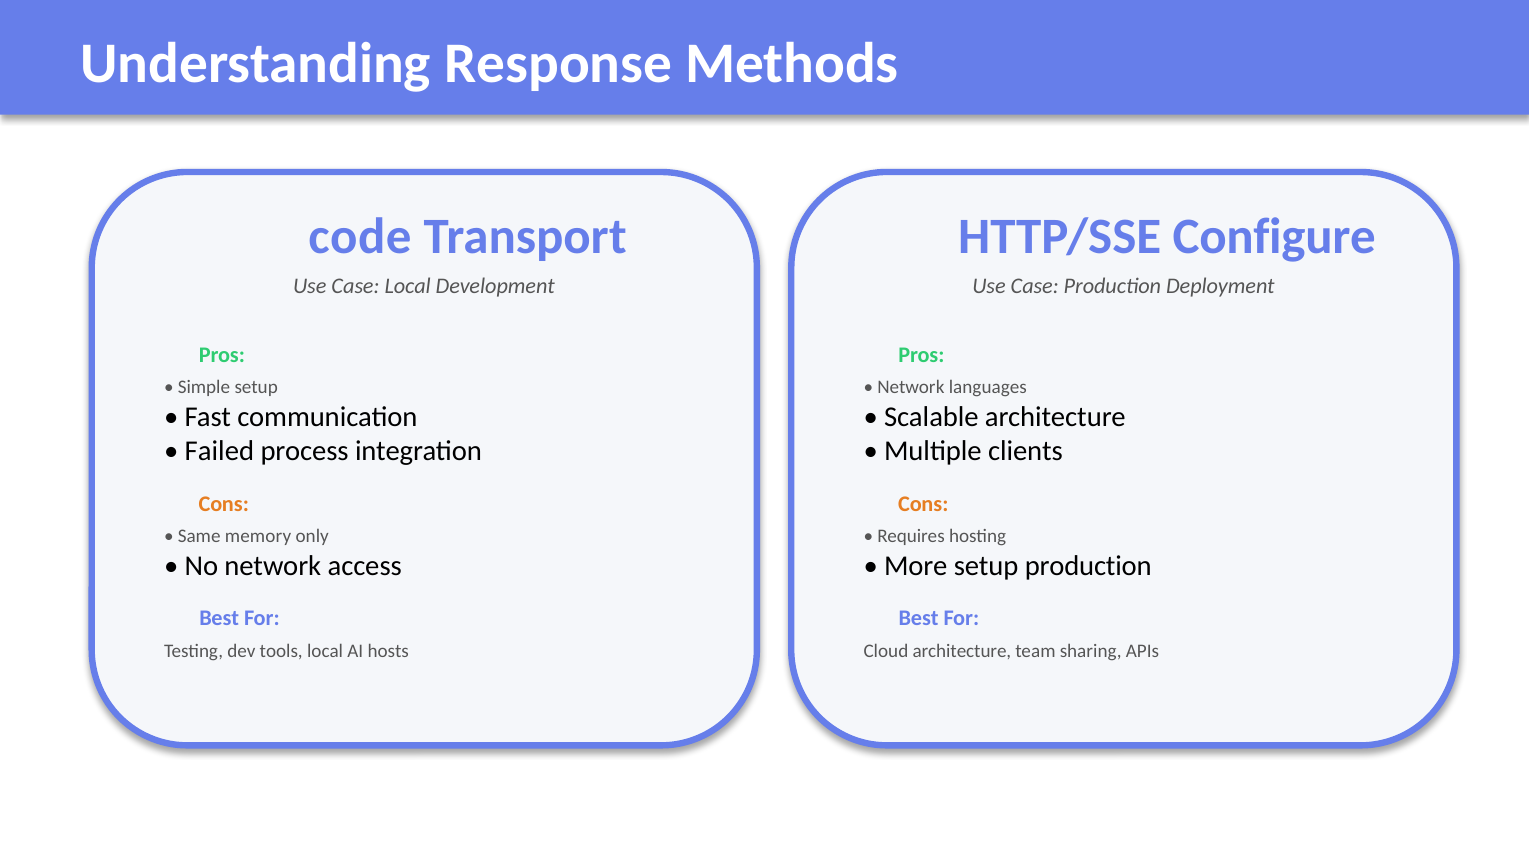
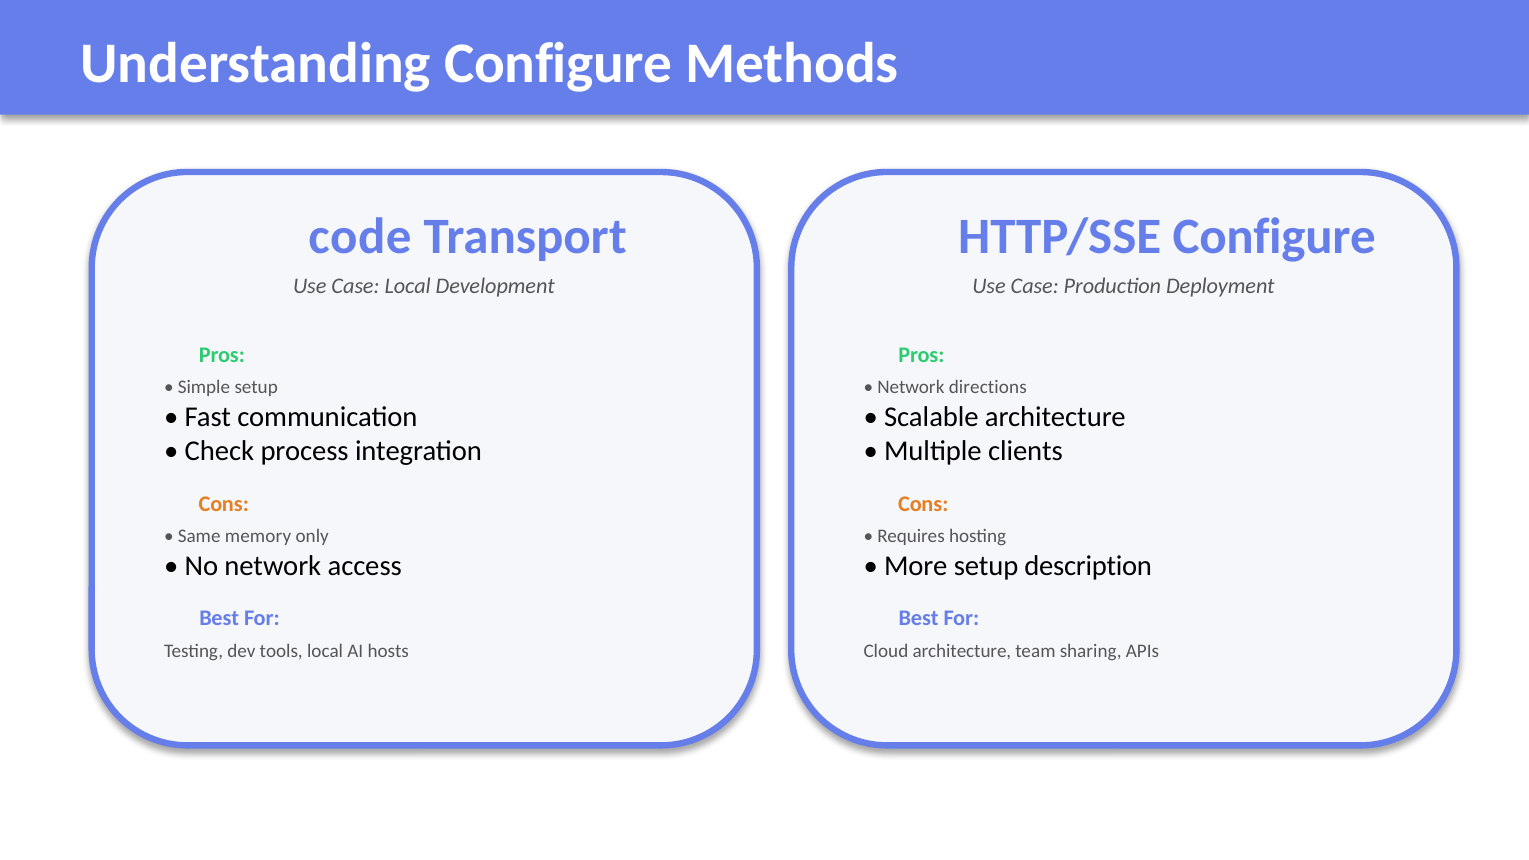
Understanding Response: Response -> Configure (558, 63)
languages: languages -> directions (988, 387)
Failed: Failed -> Check (219, 451)
setup production: production -> description (1088, 566)
